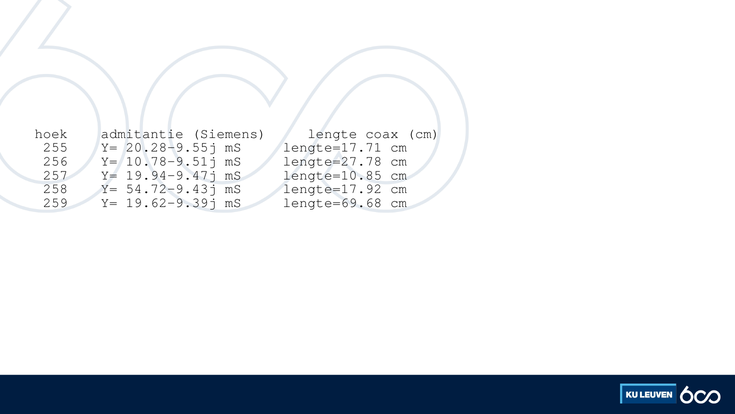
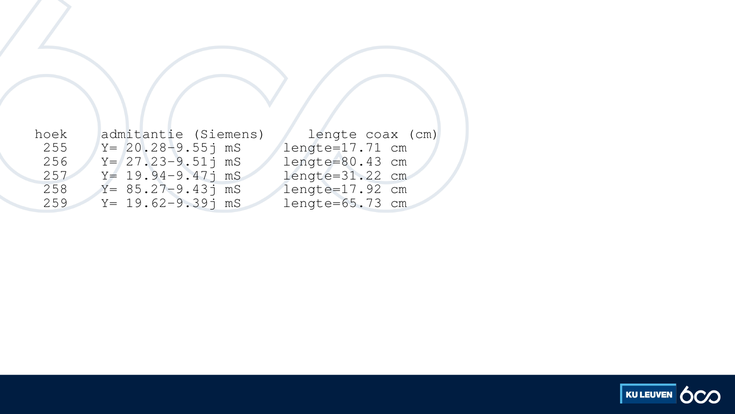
10.78-9.51j: 10.78-9.51j -> 27.23-9.51j (171, 161)
lengte=27.78: lengte=27.78 -> lengte=80.43 (332, 161)
lengte=10.85: lengte=10.85 -> lengte=31.22 (332, 175)
54.72-9.43j: 54.72-9.43j -> 85.27-9.43j (171, 188)
lengte=69.68: lengte=69.68 -> lengte=65.73 (332, 202)
